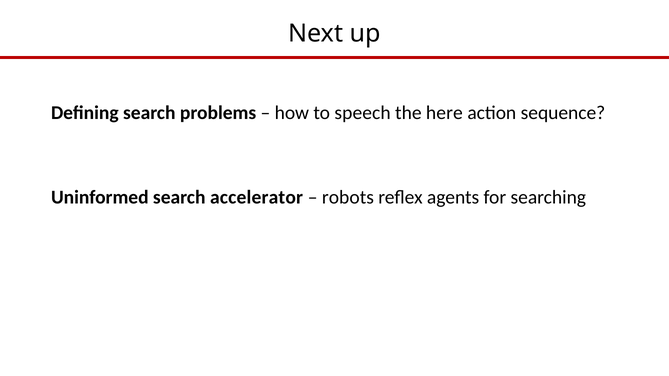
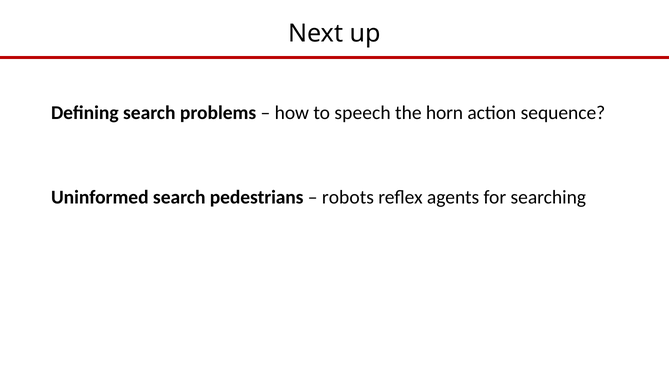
here: here -> horn (445, 113)
accelerator: accelerator -> pedestrians (257, 197)
